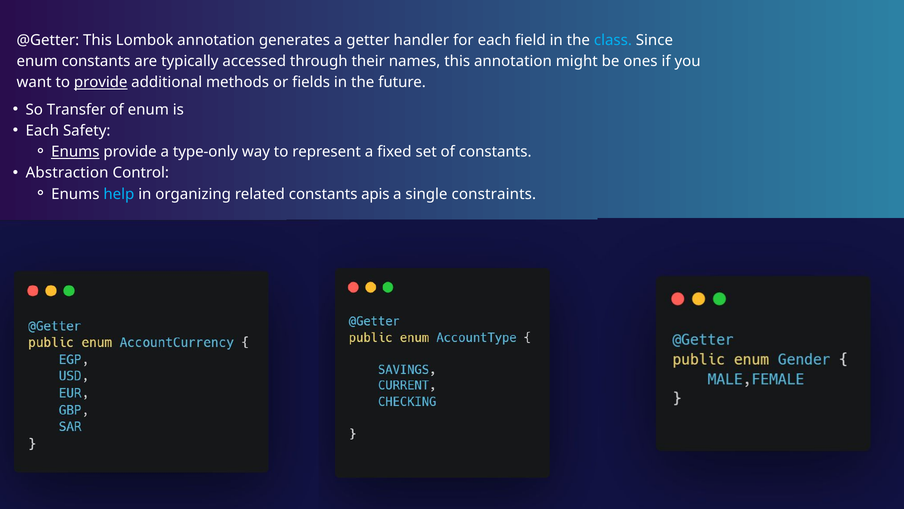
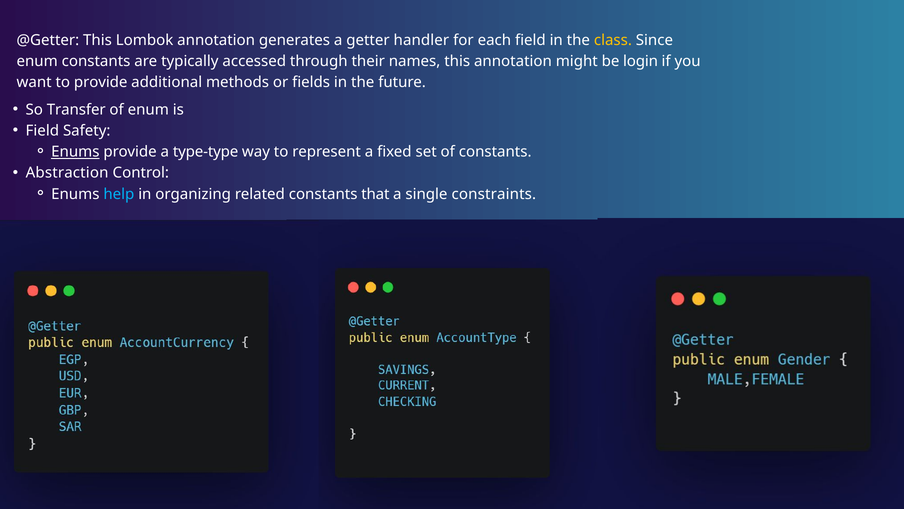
class colour: light blue -> yellow (613, 40)
ones: ones -> login (641, 61)
provide underline: present -> none (101, 82)
Each: Each -> Field (42, 131)
type-only: type-only -> type-type (206, 152)
apis: apis -> that (375, 194)
